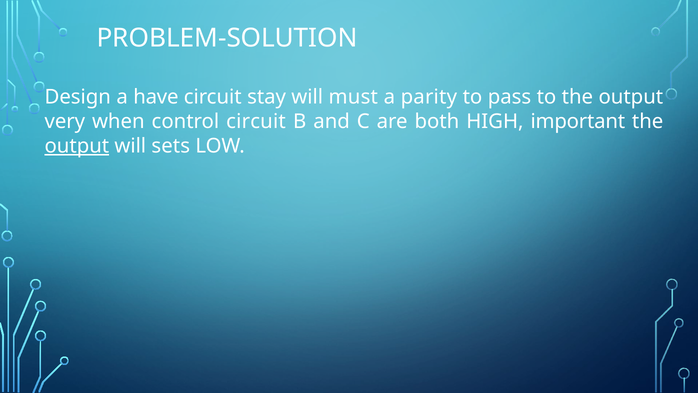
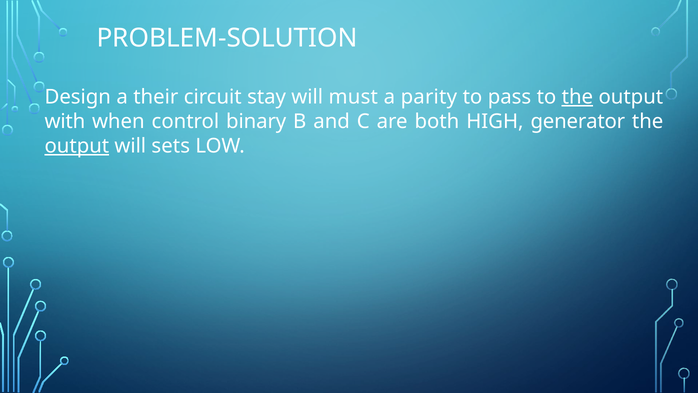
have: have -> their (156, 97)
the underline: none -> present (577, 97)
very: very -> with (65, 121)
control circuit: circuit -> binary (256, 121)
important: important -> generator (578, 121)
